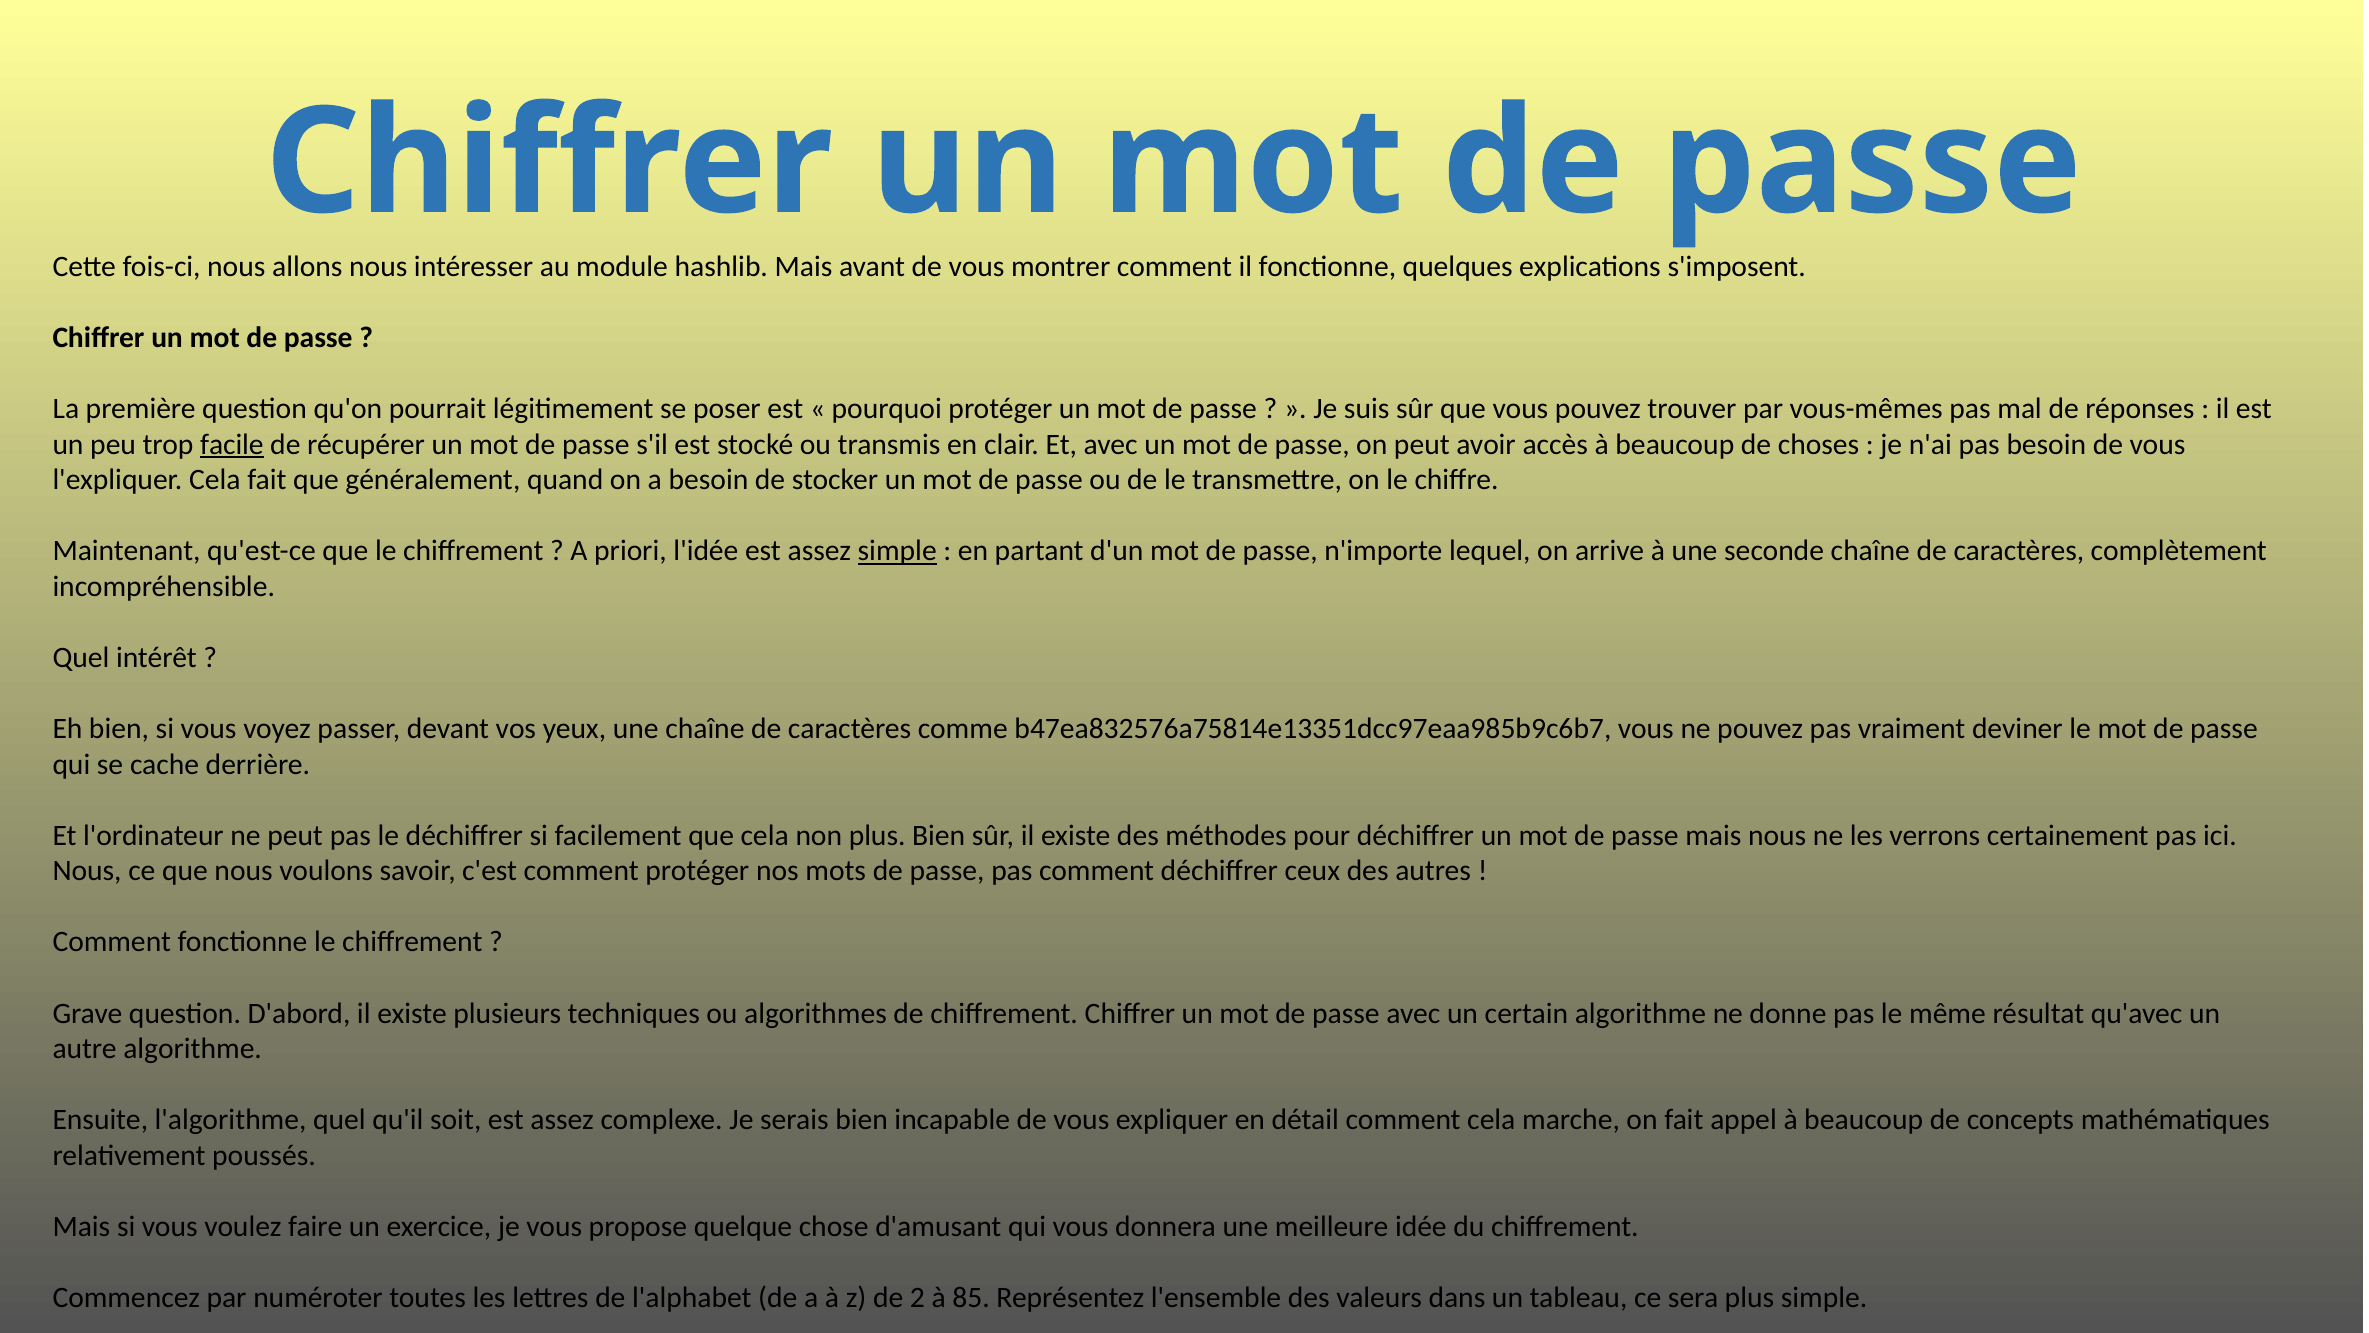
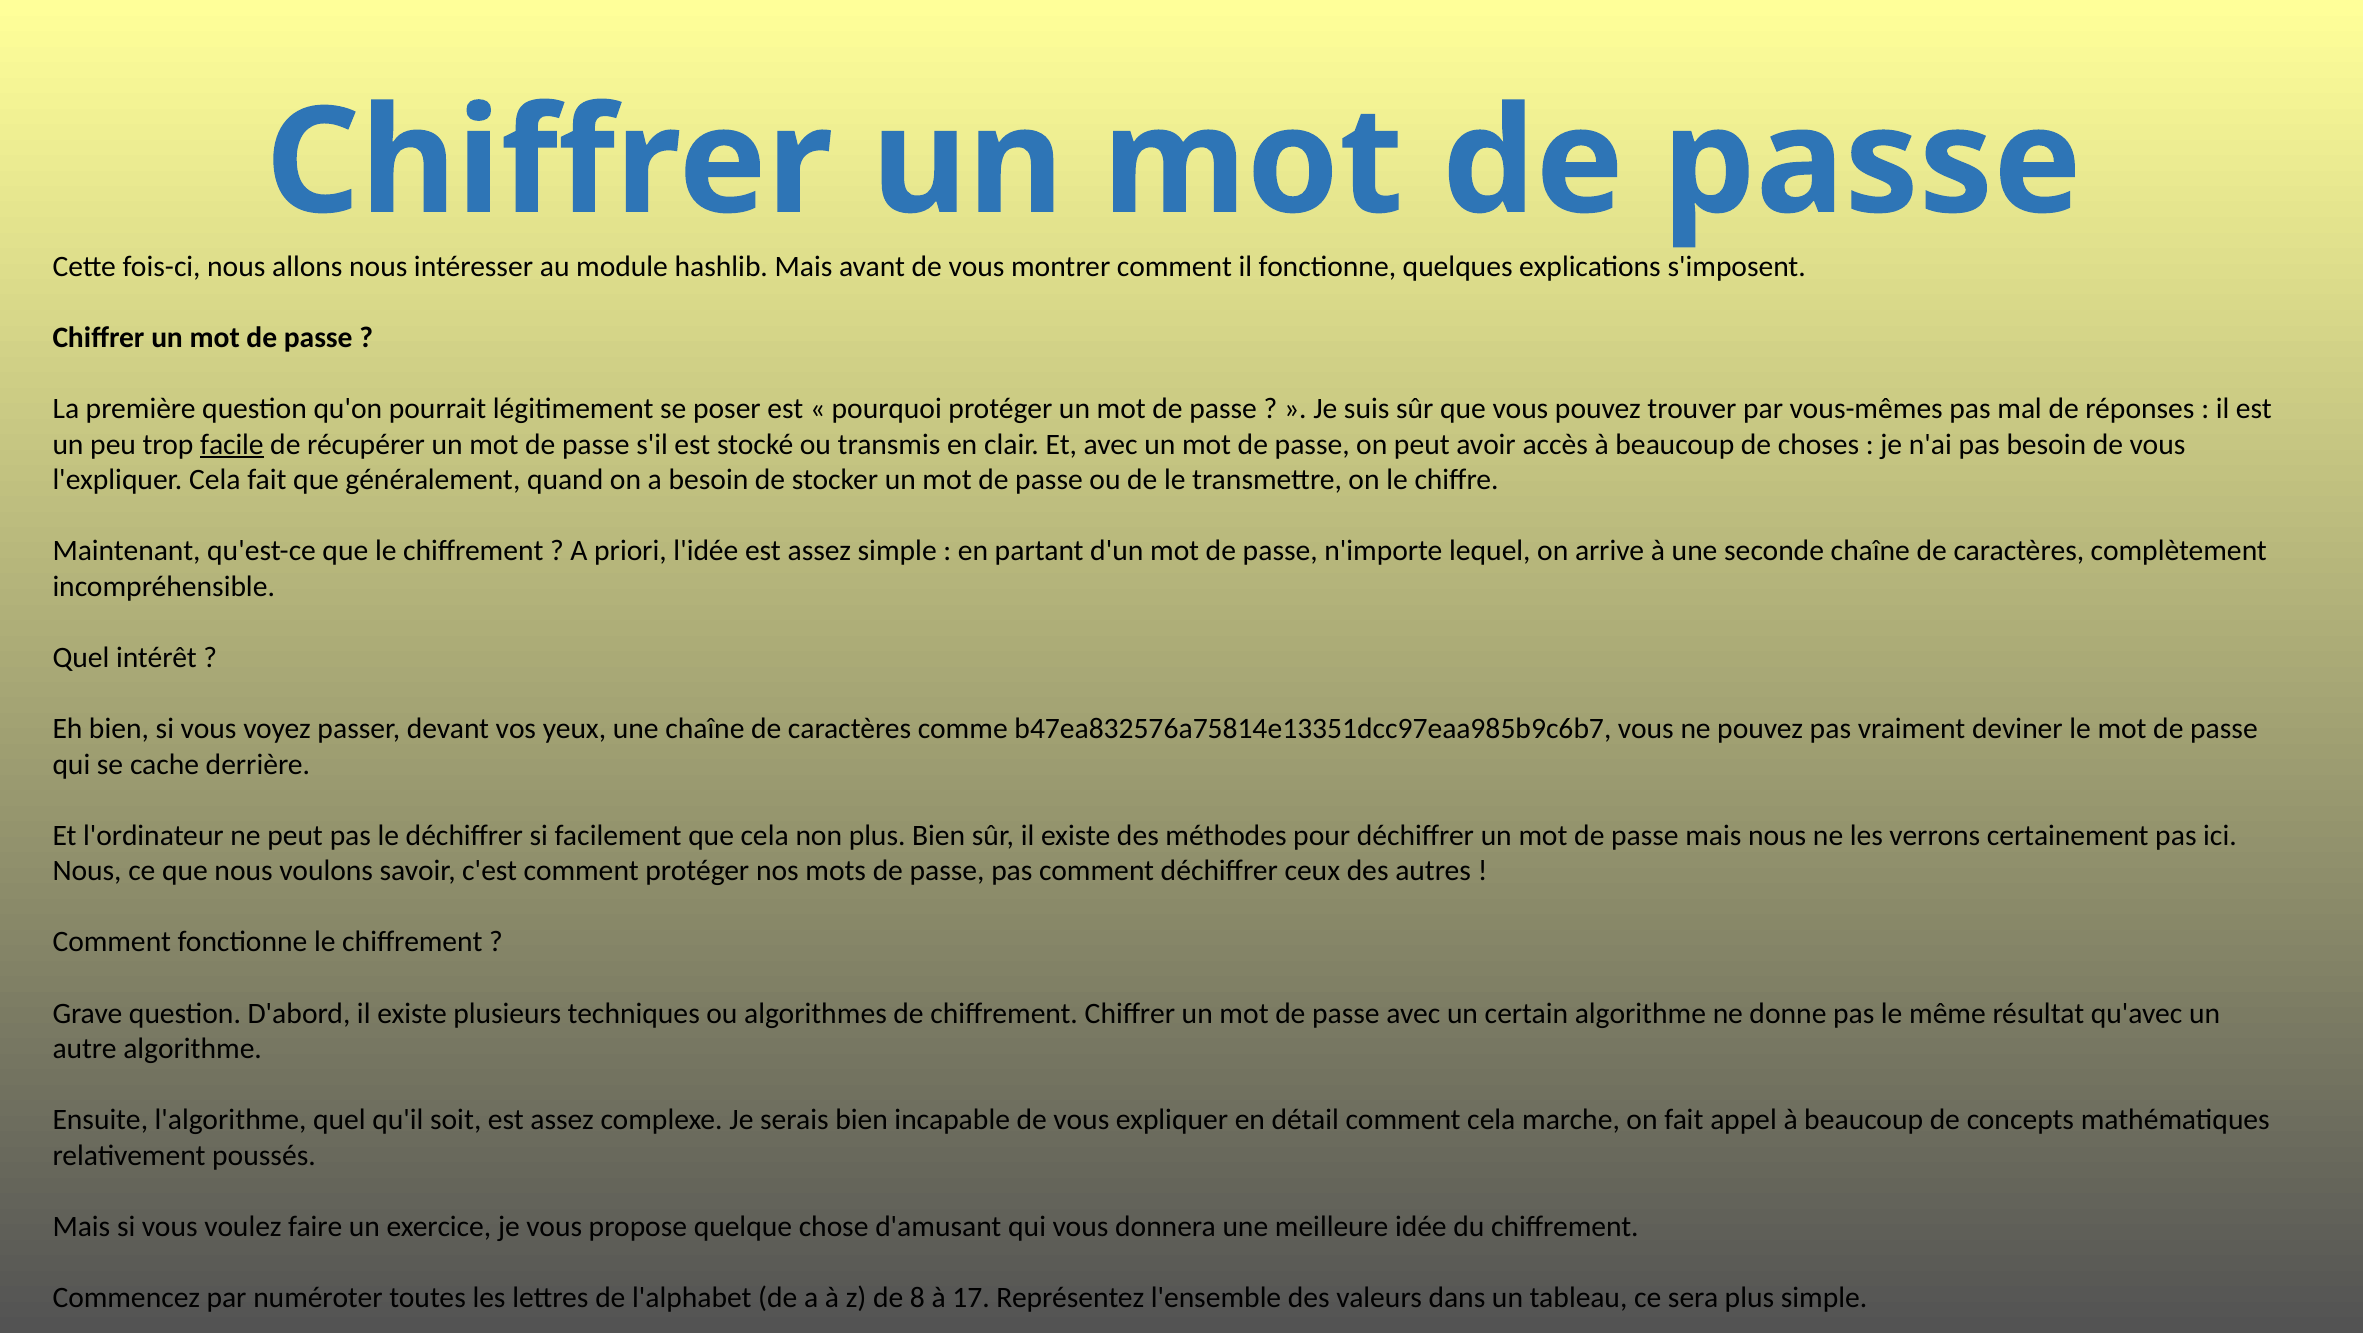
simple underline: present -> none (897, 551)
2: 2 -> 8 (917, 1297)
85: 85 -> 17 (971, 1297)
